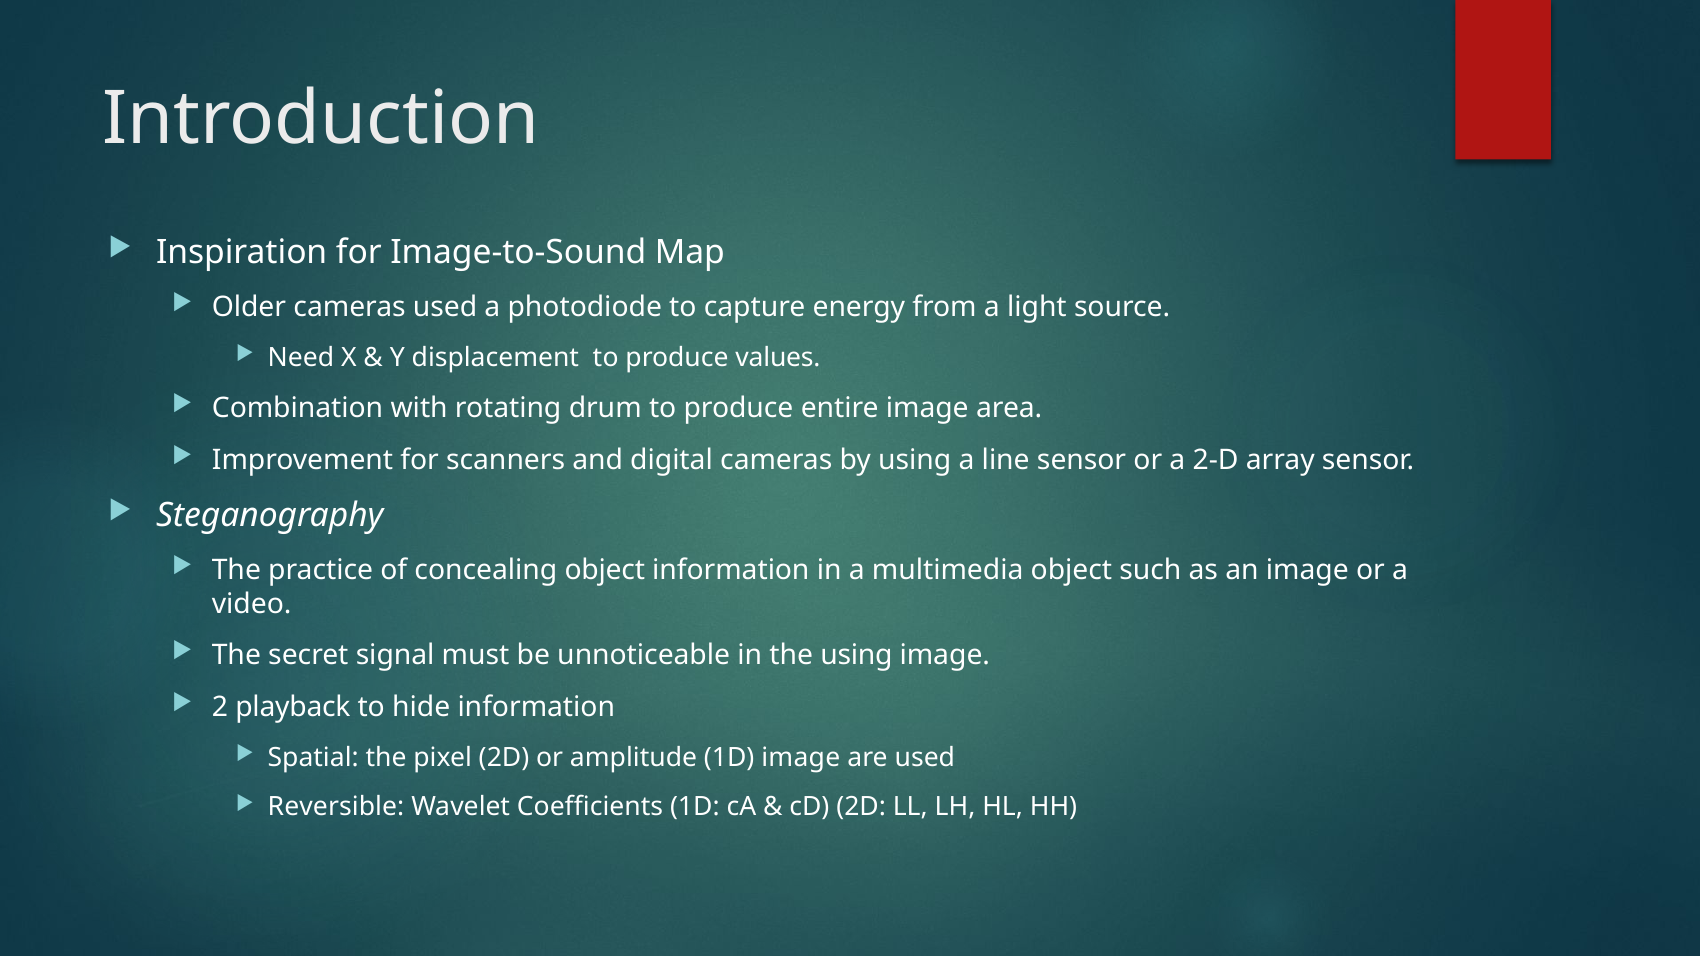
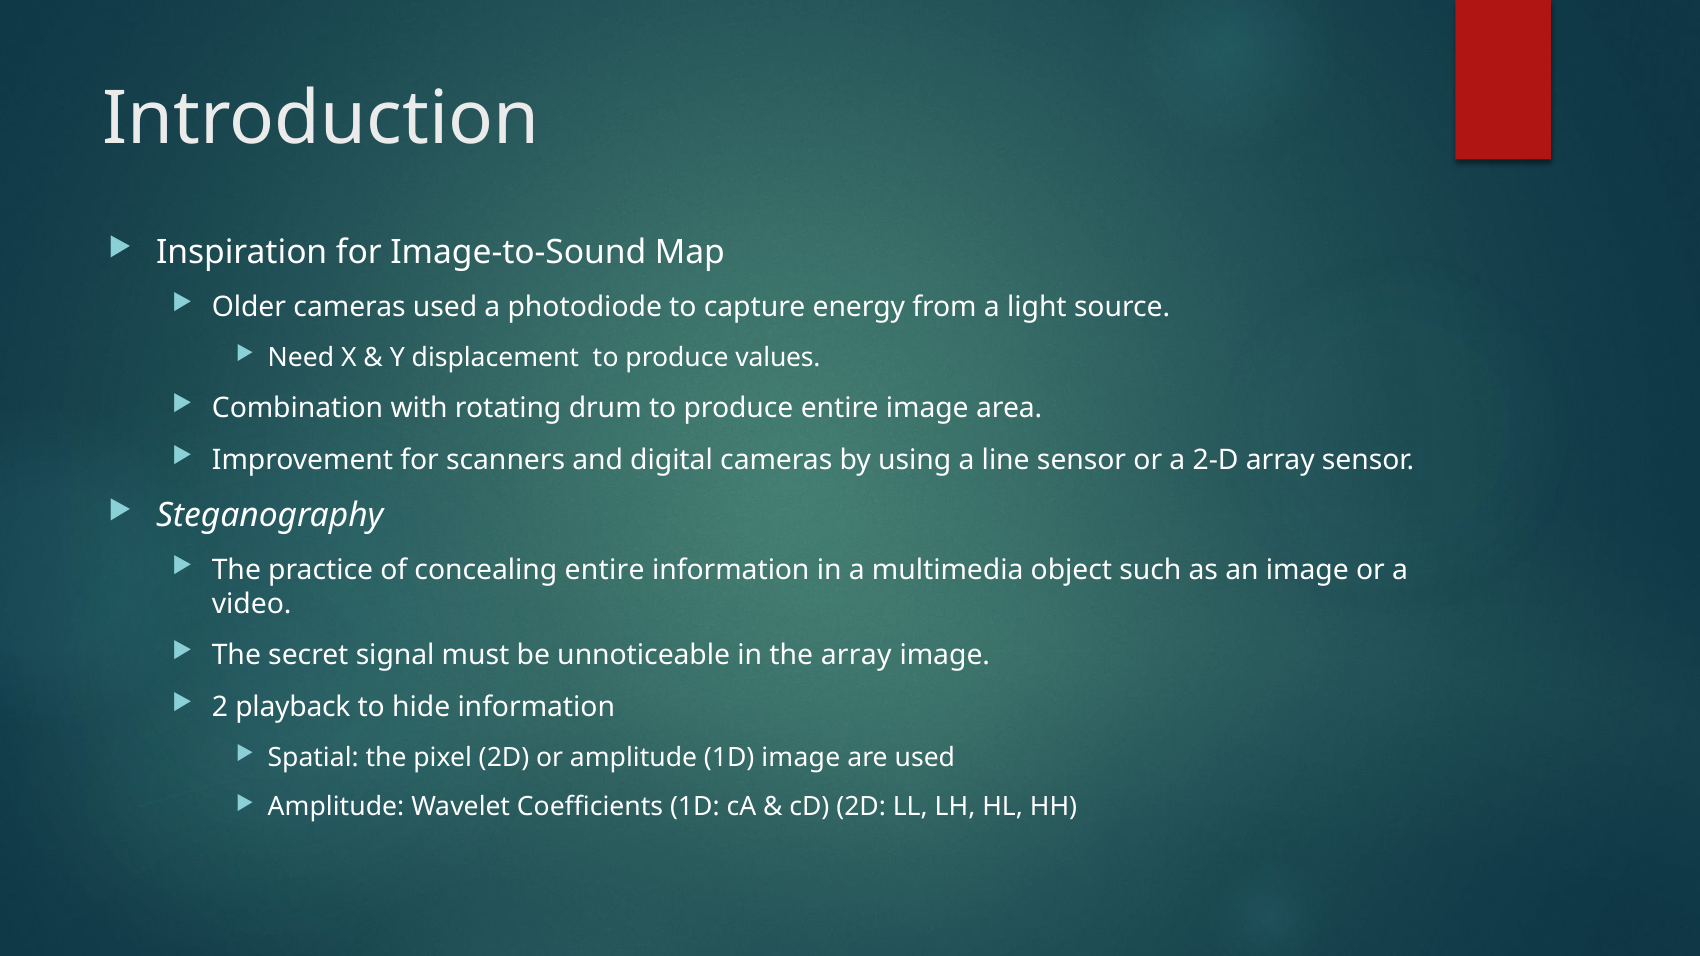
concealing object: object -> entire (605, 570)
the using: using -> array (856, 656)
Reversible: Reversible -> Amplitude (336, 807)
